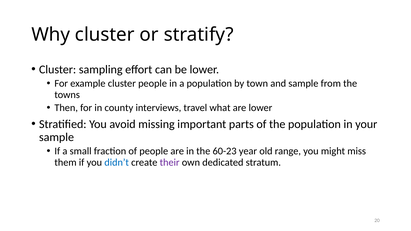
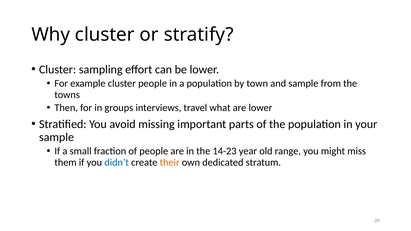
county: county -> groups (119, 108)
60-23: 60-23 -> 14-23 (225, 151)
their colour: purple -> orange (170, 162)
